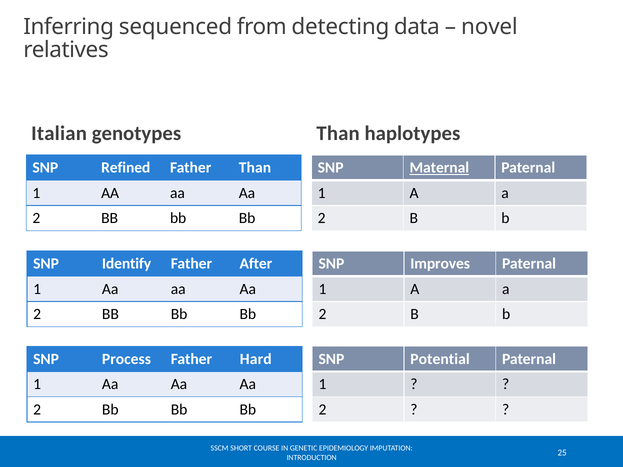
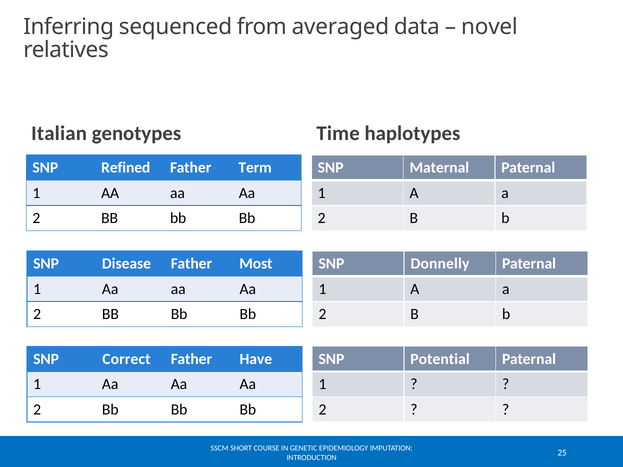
detecting: detecting -> averaged (340, 27)
Than: Than -> Time (338, 134)
Father Than: Than -> Term (255, 168)
Maternal underline: present -> none (439, 168)
Identify: Identify -> Disease (127, 264)
After: After -> Most (256, 264)
Improves: Improves -> Donnelly (440, 264)
Process: Process -> Correct (126, 359)
Hard: Hard -> Have (256, 359)
